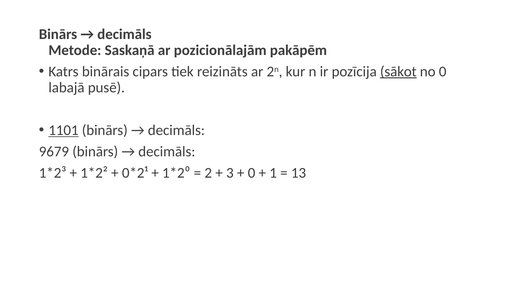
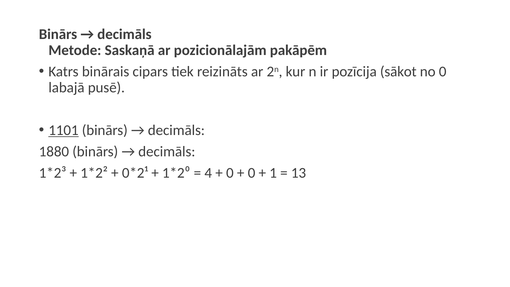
sākot underline: present -> none (398, 71)
9679: 9679 -> 1880 (54, 152)
2: 2 -> 4 (208, 173)
3: 3 -> 0 (230, 173)
